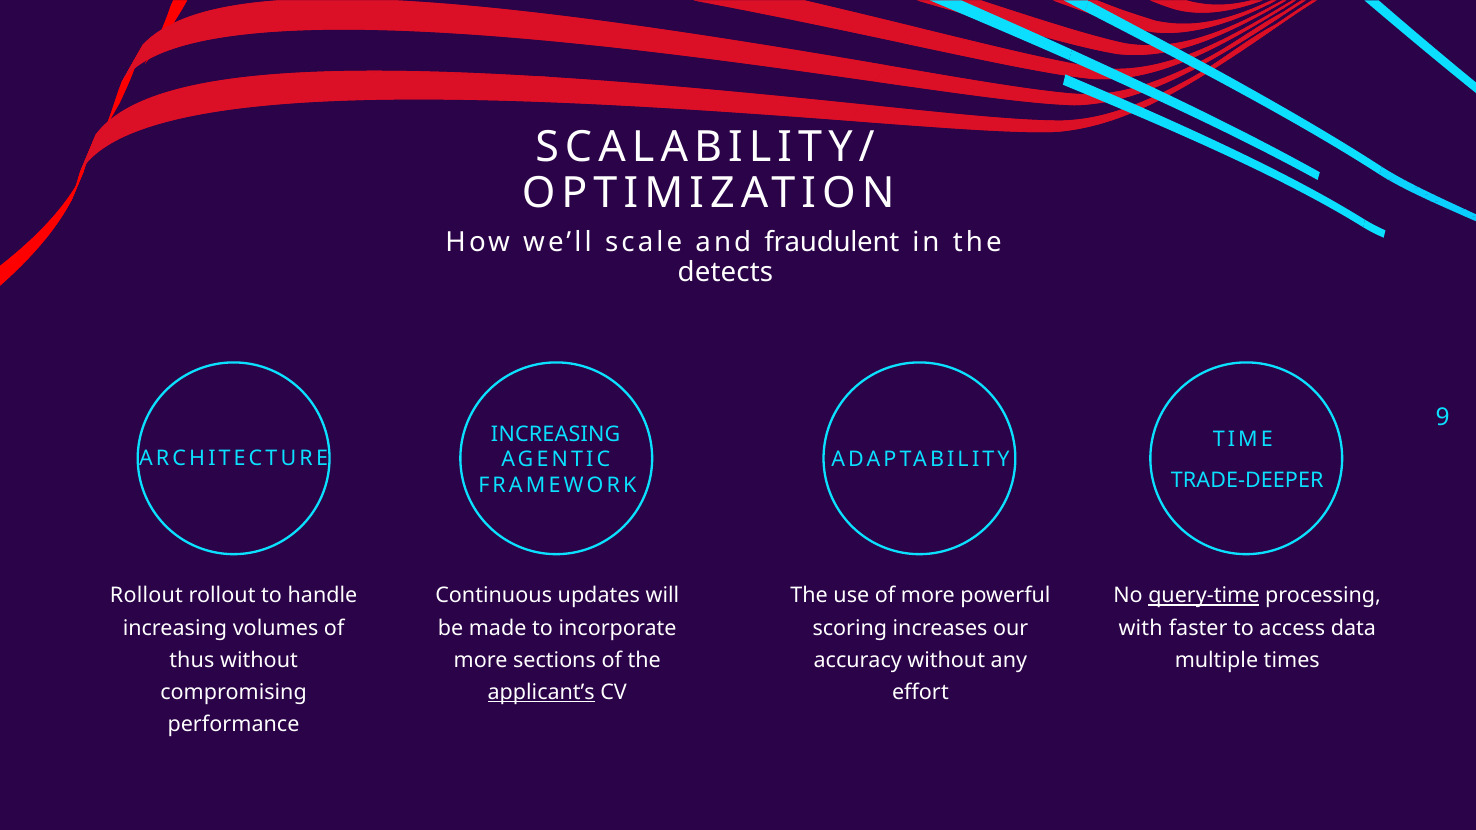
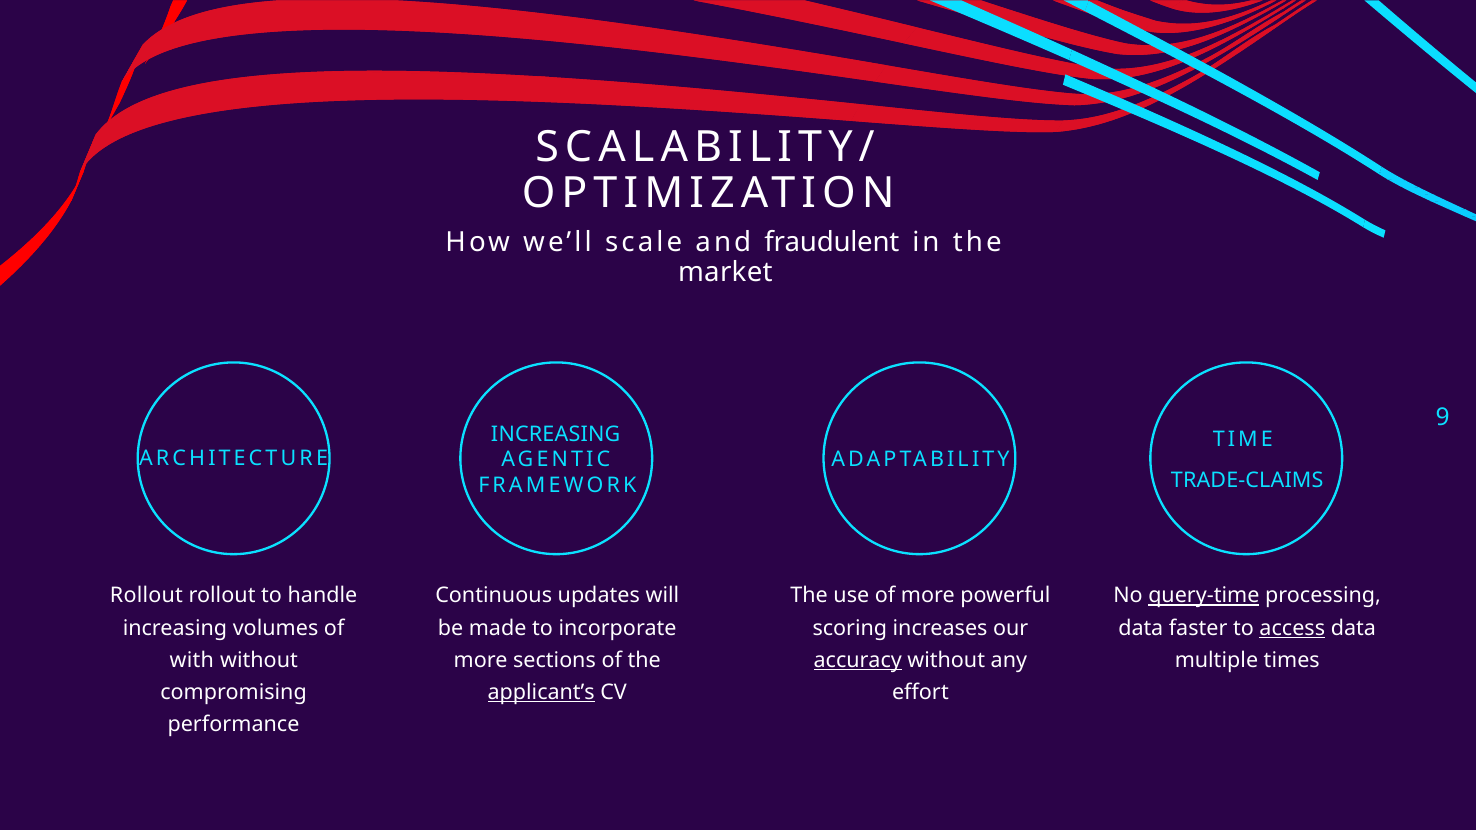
detects: detects -> market (725, 272)
TRADE-DEEPER: TRADE-DEEPER -> TRADE-CLAIMS (1247, 481)
with: with -> data (1141, 628)
access underline: none -> present (1292, 628)
thus: thus -> with (192, 660)
accuracy underline: none -> present (858, 660)
